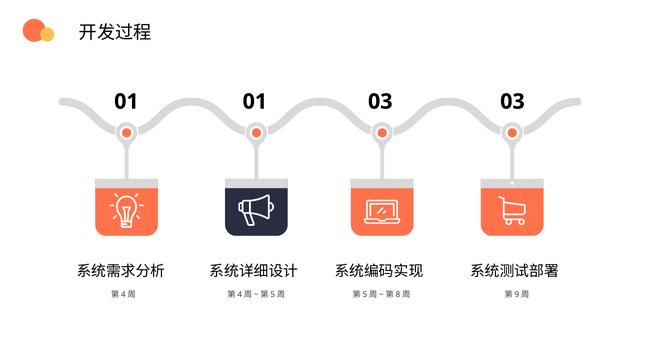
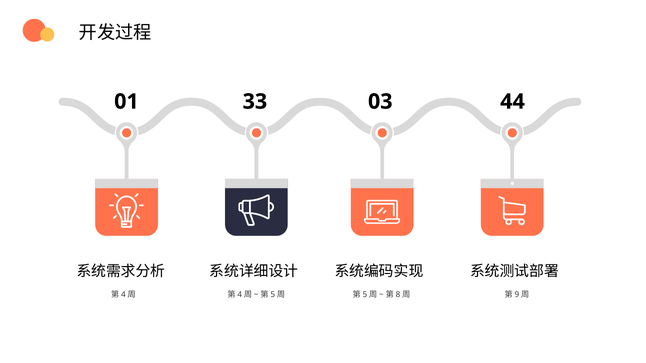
01 01: 01 -> 33 (255, 102)
03 03: 03 -> 44 (512, 102)
